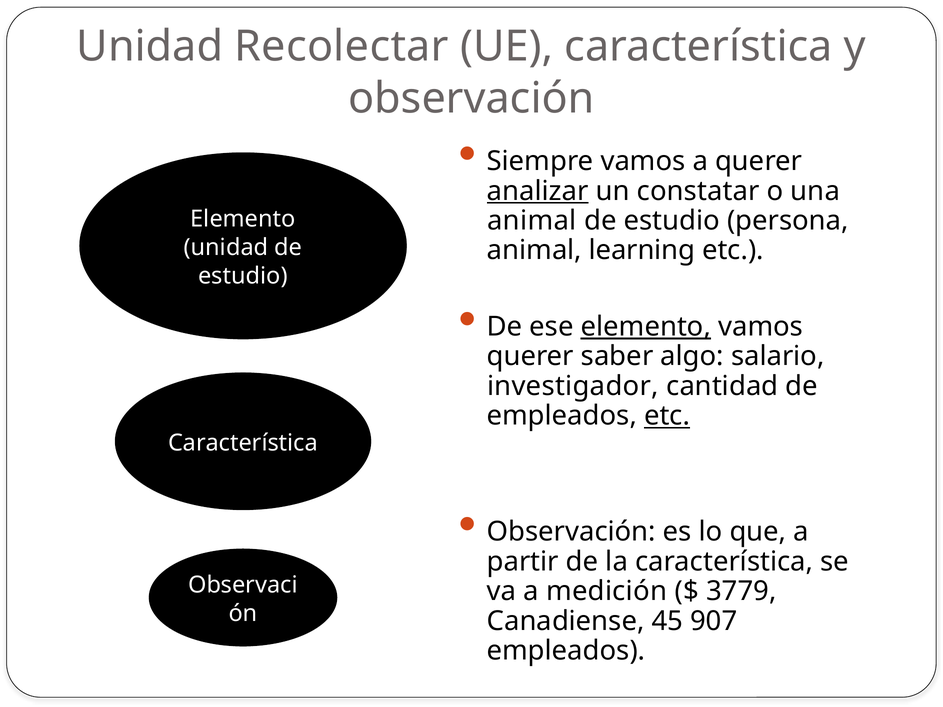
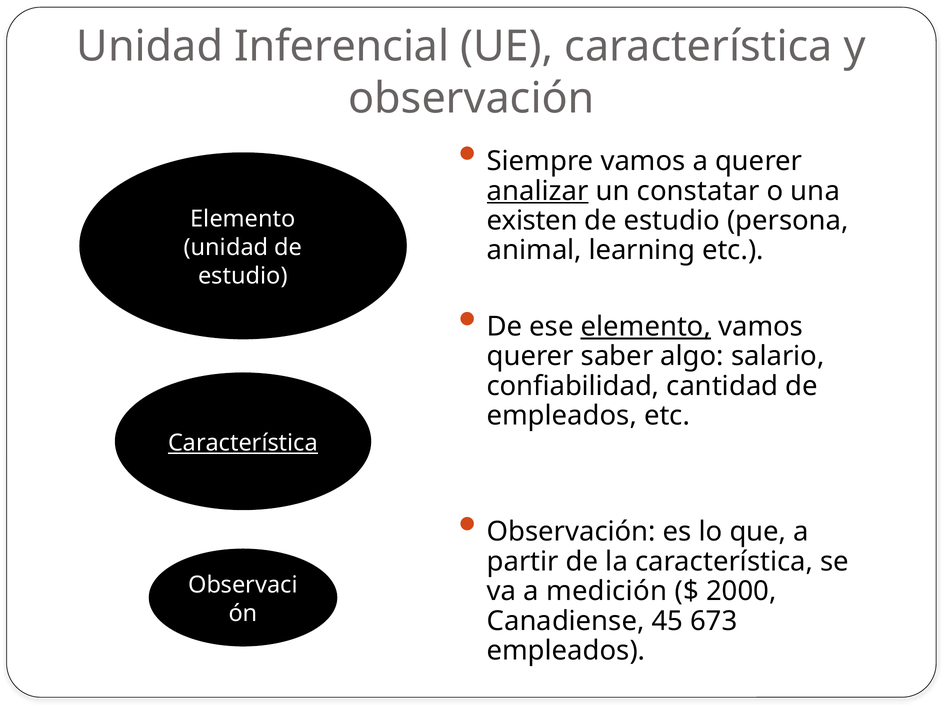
Recolectar: Recolectar -> Inferencial (342, 47)
animal: animal -> existen (532, 221)
investigador: investigador -> confiabilidad (573, 386)
etc underline: present -> none (667, 416)
Característica underline: none -> present (243, 443)
3779: 3779 -> 2000 (741, 592)
907: 907 -> 673 (714, 621)
